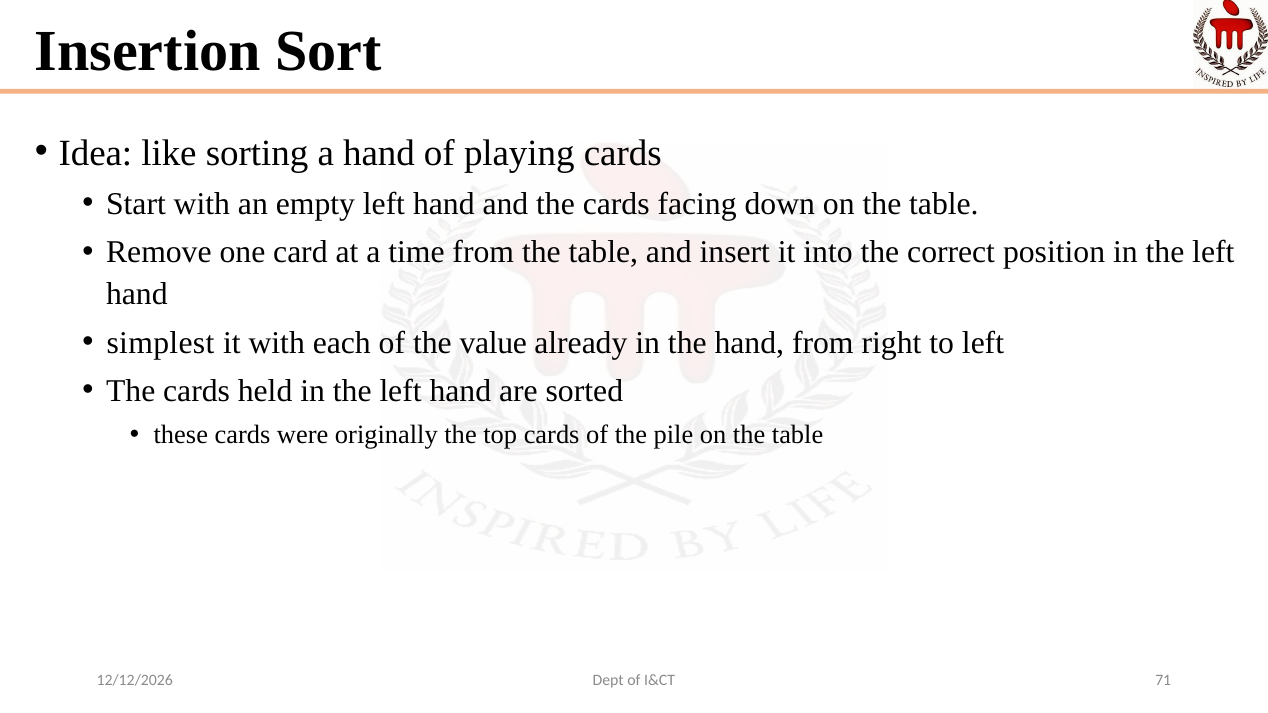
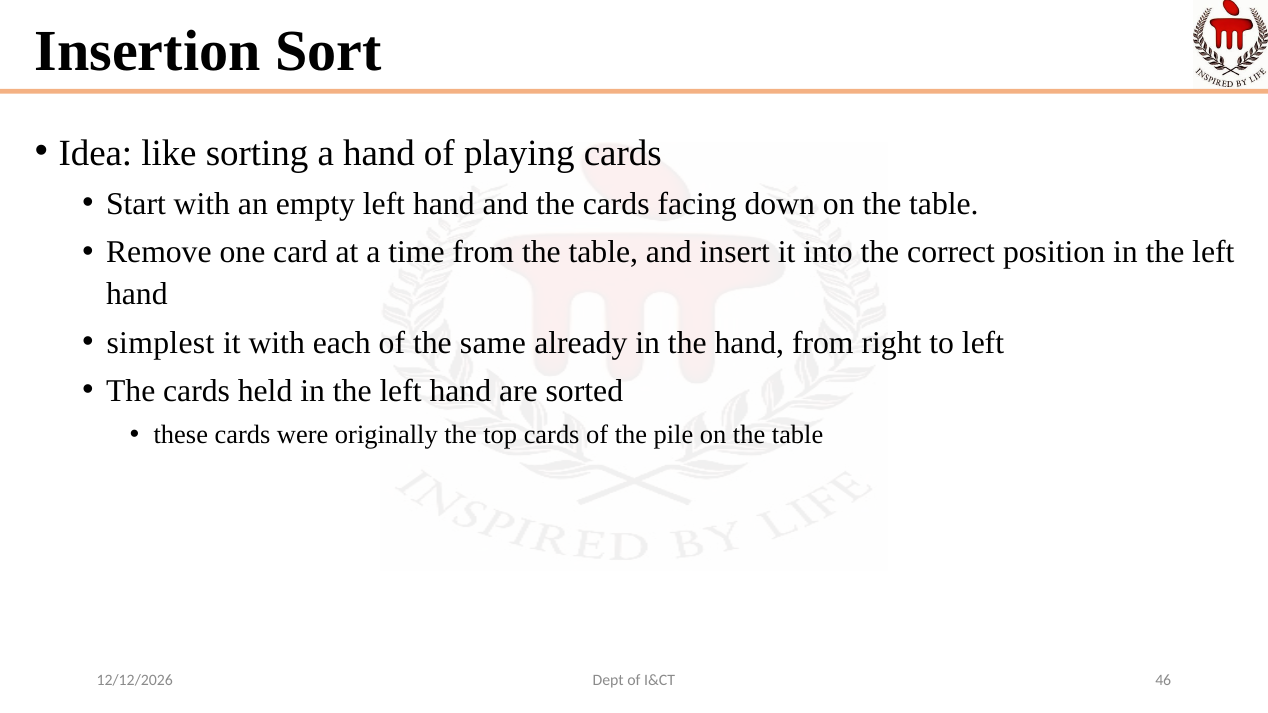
value: value -> same (493, 343)
71: 71 -> 46 (1163, 681)
